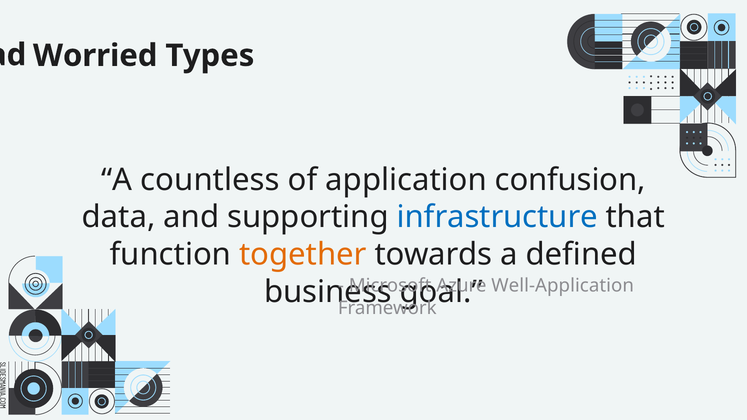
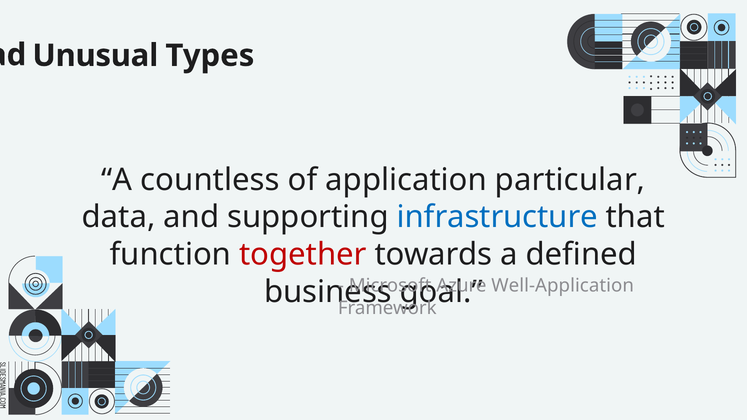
Worried: Worried -> Unusual (95, 56)
confusion: confusion -> particular (570, 180)
together colour: orange -> red (303, 255)
